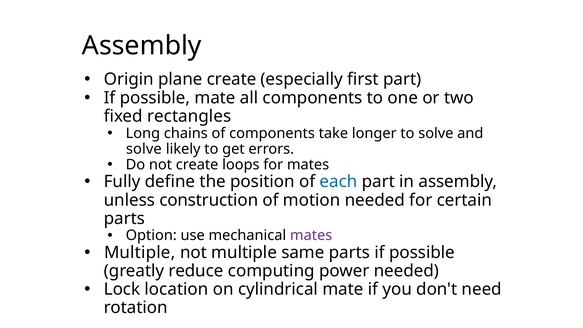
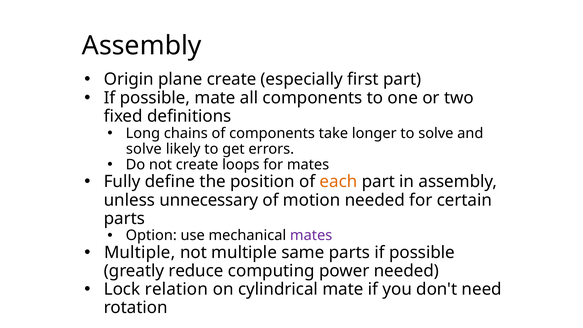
rectangles: rectangles -> definitions (189, 116)
each colour: blue -> orange (338, 182)
construction: construction -> unnecessary (209, 200)
location: location -> relation (176, 289)
